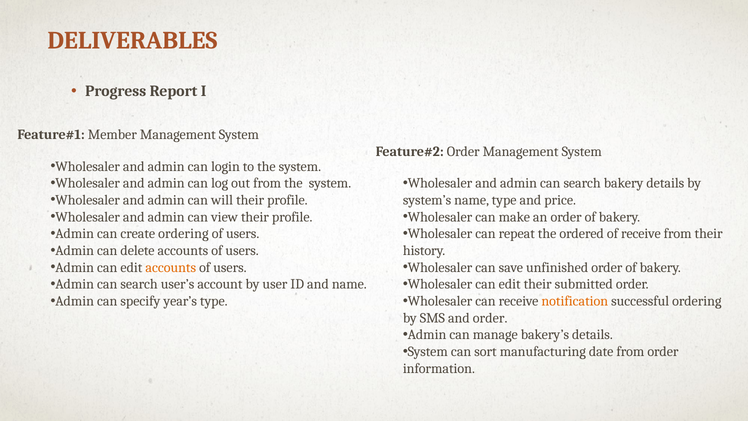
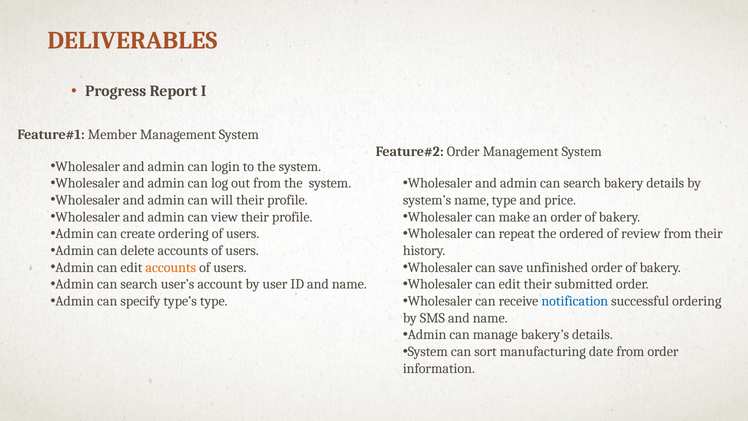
of receive: receive -> review (641, 234)
year’s: year’s -> type’s (180, 301)
notification colour: orange -> blue (575, 301)
SMS and order: order -> name (490, 318)
